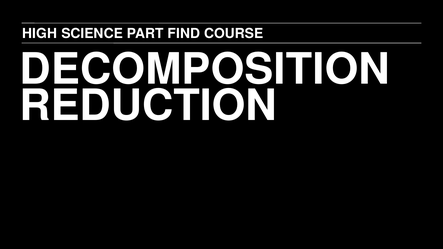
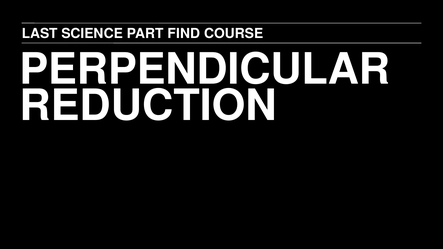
HIGH: HIGH -> LAST (40, 34)
DECOMPOSITION: DECOMPOSITION -> PERPENDICULAR (205, 69)
